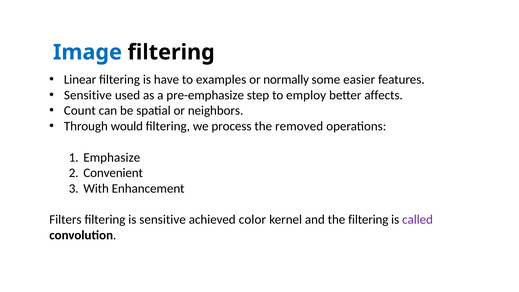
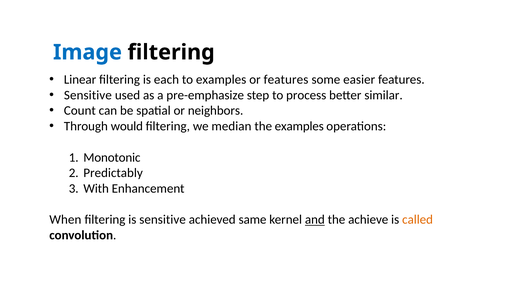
have: have -> each (166, 80)
or normally: normally -> features (286, 80)
employ: employ -> process (306, 95)
affects: affects -> similar (384, 95)
process: process -> median (231, 126)
the removed: removed -> examples (299, 126)
Emphasize: Emphasize -> Monotonic (112, 157)
Convenient: Convenient -> Predictably (113, 173)
Filters: Filters -> When (65, 220)
color: color -> same (253, 220)
and underline: none -> present (315, 220)
the filtering: filtering -> achieve (368, 220)
called colour: purple -> orange (418, 220)
